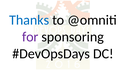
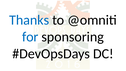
for colour: purple -> blue (30, 37)
